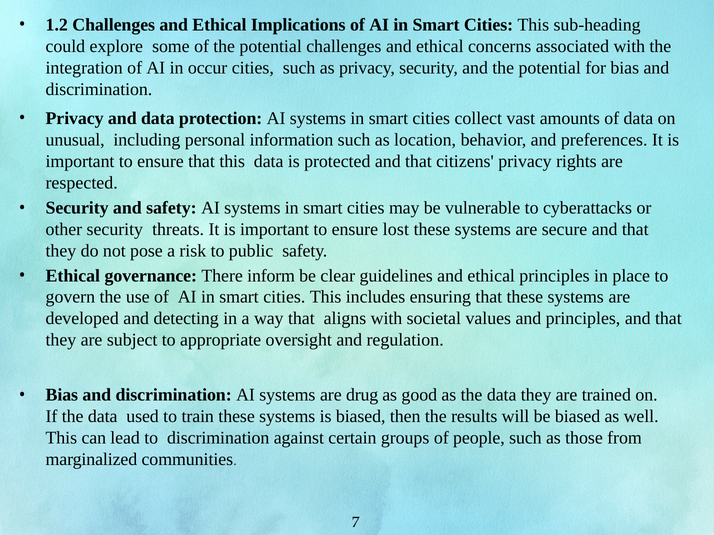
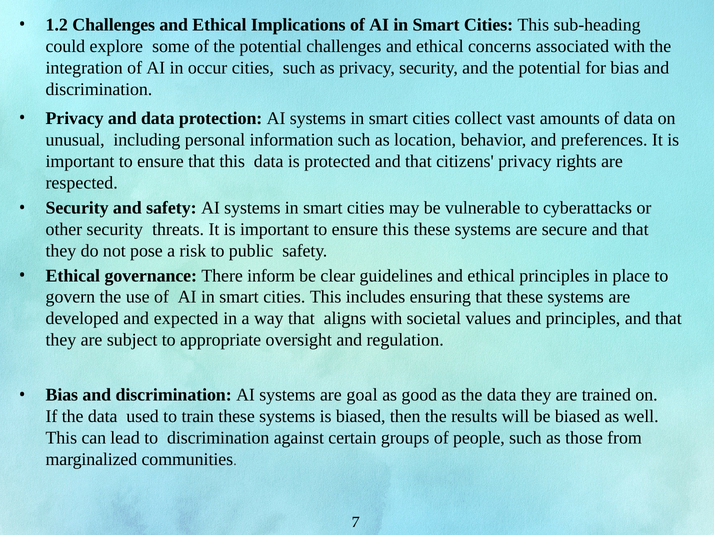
ensure lost: lost -> this (396, 230)
detecting: detecting -> expected (186, 319)
drug: drug -> goal (362, 395)
